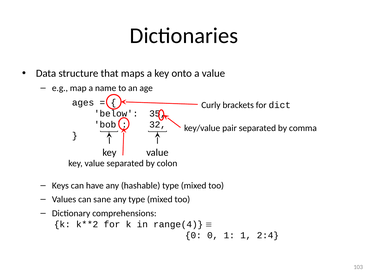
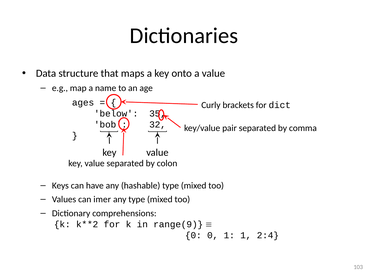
sane: sane -> imer (102, 199)
range(4: range(4 -> range(9 (178, 224)
